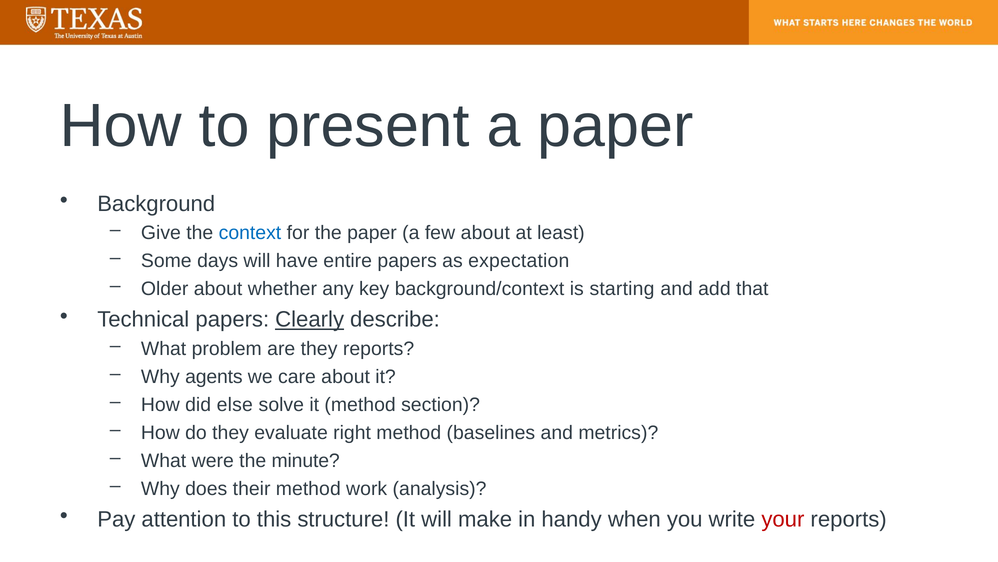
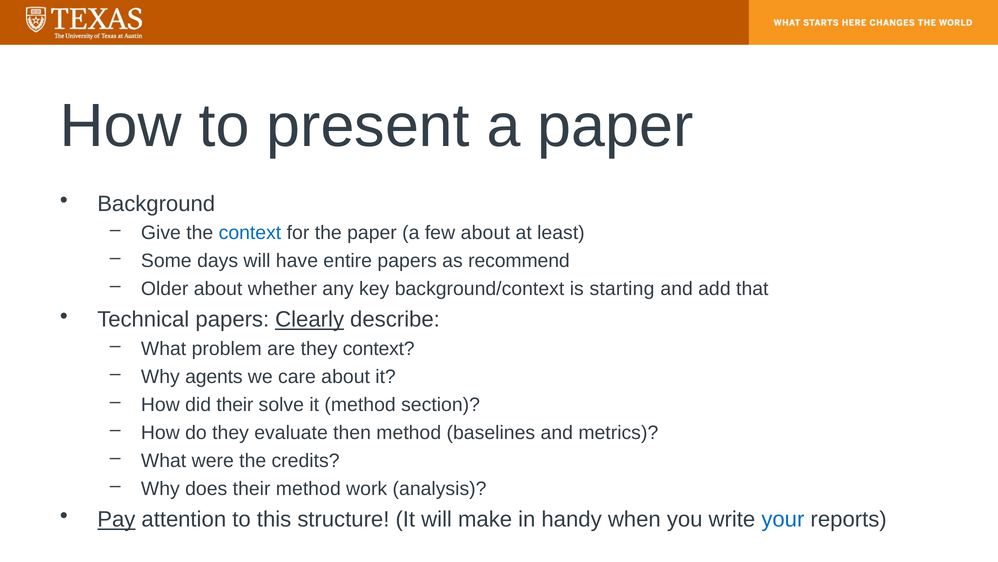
expectation: expectation -> recommend (519, 261)
they reports: reports -> context (379, 348)
did else: else -> their (235, 404)
right: right -> then (352, 432)
minute: minute -> credits (306, 460)
Pay underline: none -> present (116, 519)
your colour: red -> blue (783, 519)
